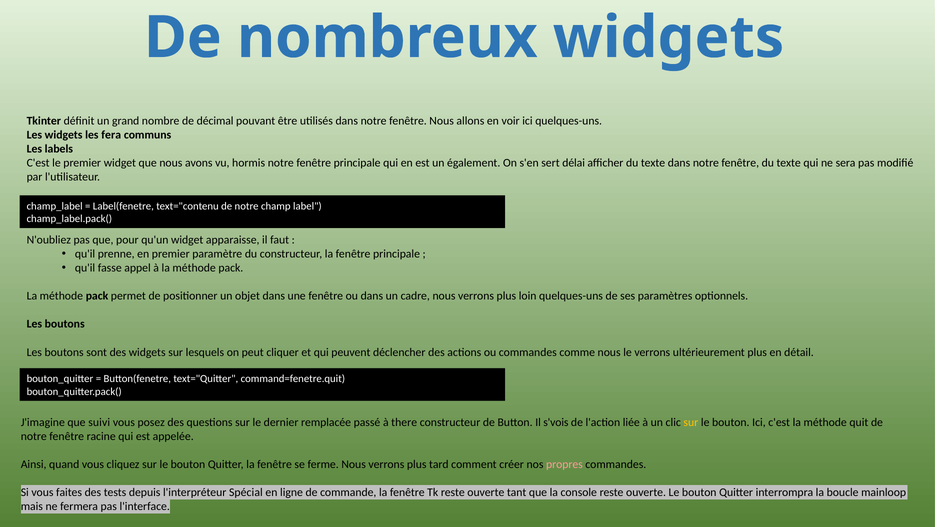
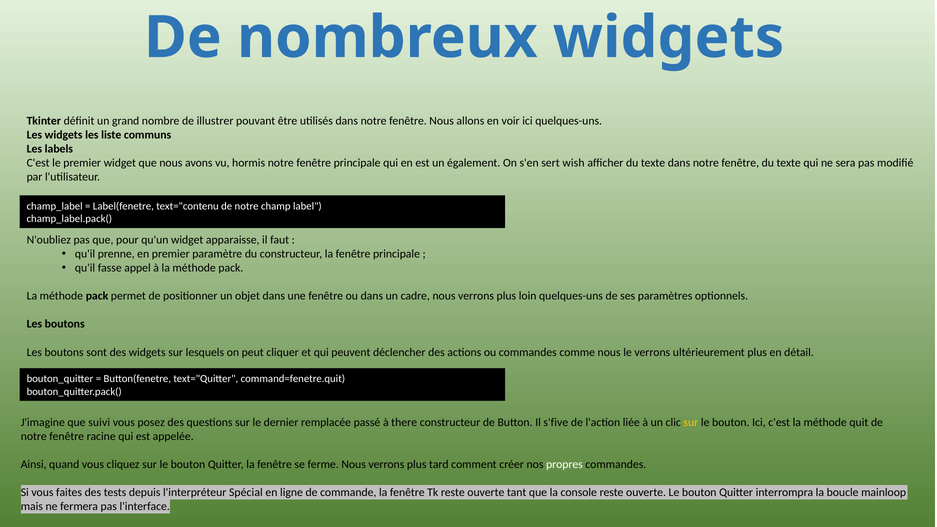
décimal: décimal -> illustrer (215, 121)
fera: fera -> liste (111, 135)
délai: délai -> wish (574, 163)
s'vois: s'vois -> s'five (556, 422)
propres colour: pink -> white (564, 464)
